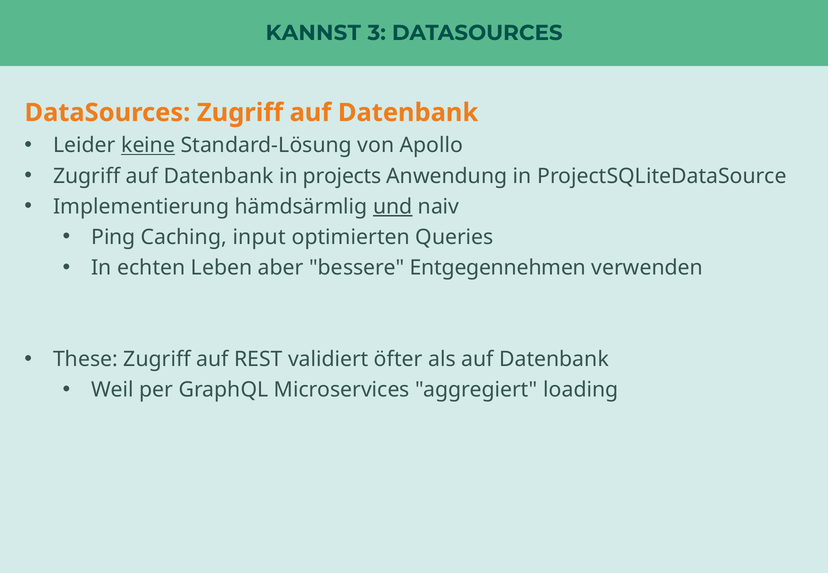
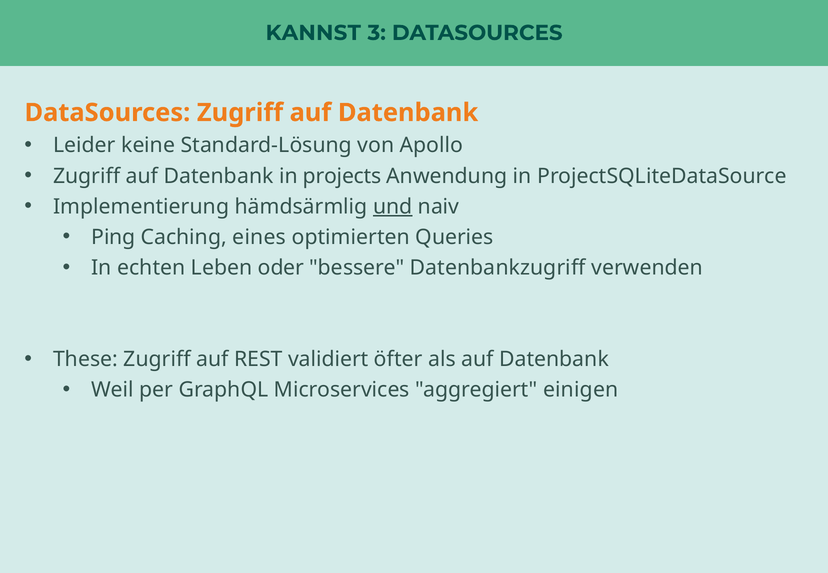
keine underline: present -> none (148, 146)
input: input -> eines (259, 237)
aber: aber -> oder (281, 268)
Entgegennehmen: Entgegennehmen -> Datenbankzugriff (498, 268)
loading: loading -> einigen (581, 390)
